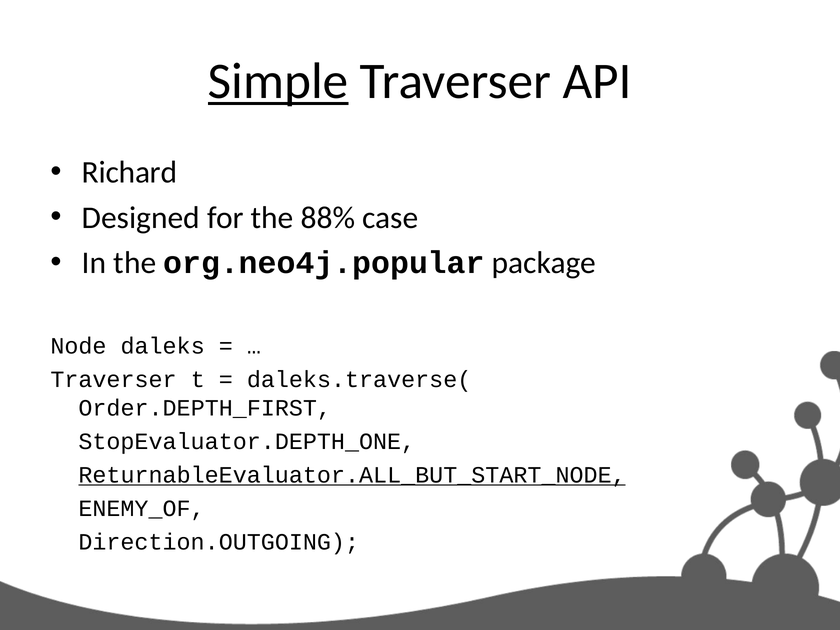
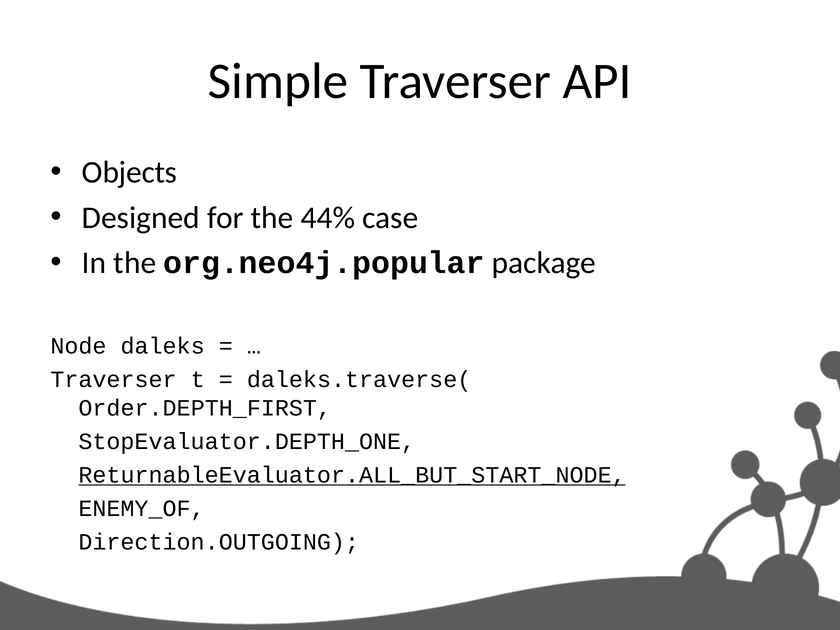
Simple underline: present -> none (278, 81)
Richard: Richard -> Objects (130, 172)
88%: 88% -> 44% (328, 218)
